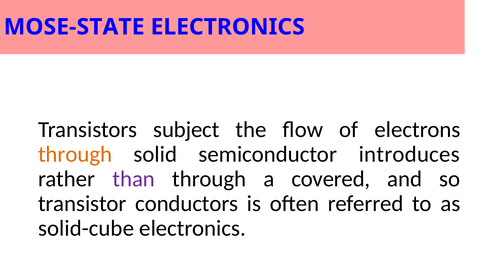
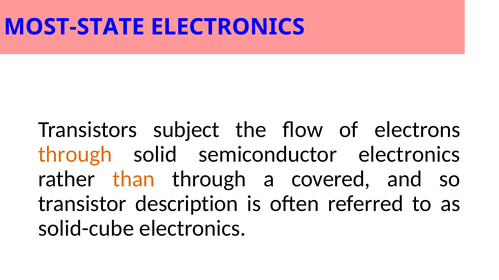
MOSE-STATE: MOSE-STATE -> MOST-STATE (74, 27)
semiconductor introduces: introduces -> electronics (409, 155)
than colour: purple -> orange (134, 179)
conductors: conductors -> description (187, 204)
